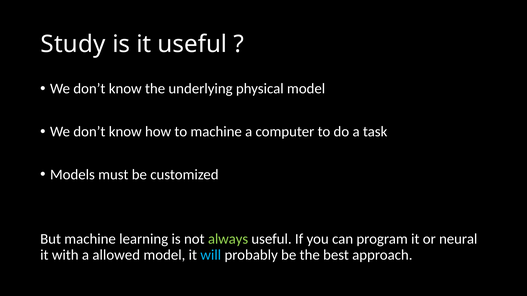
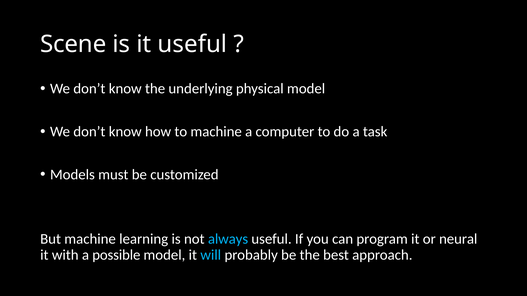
Study: Study -> Scene (73, 44)
always colour: light green -> light blue (228, 239)
allowed: allowed -> possible (116, 255)
